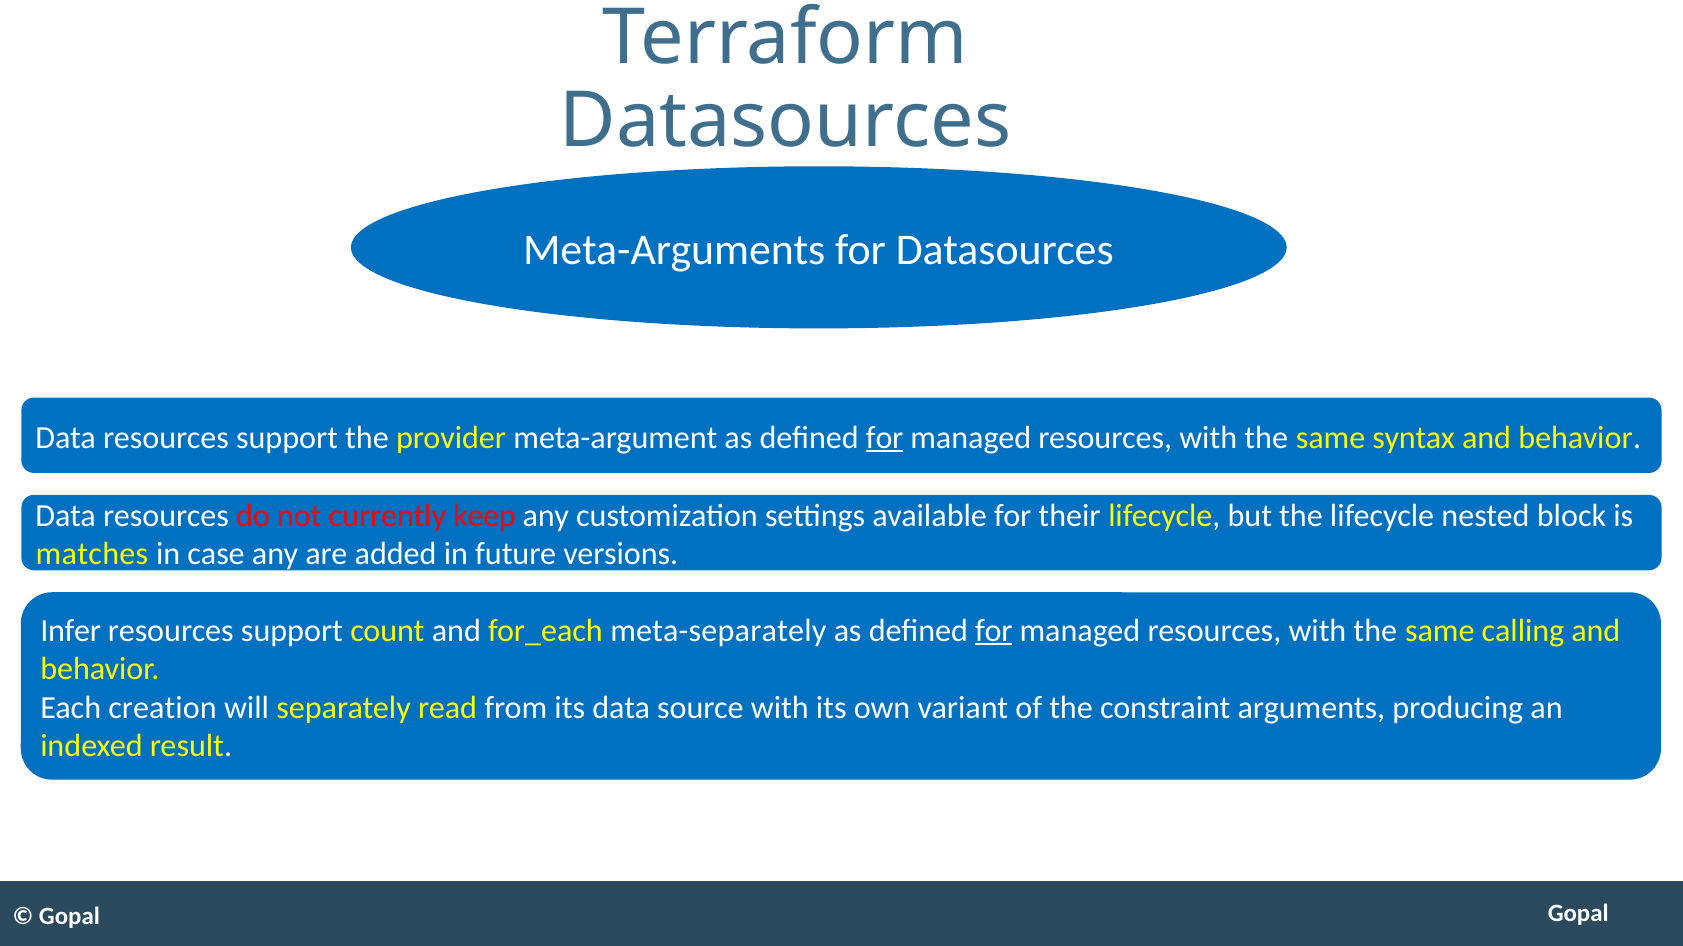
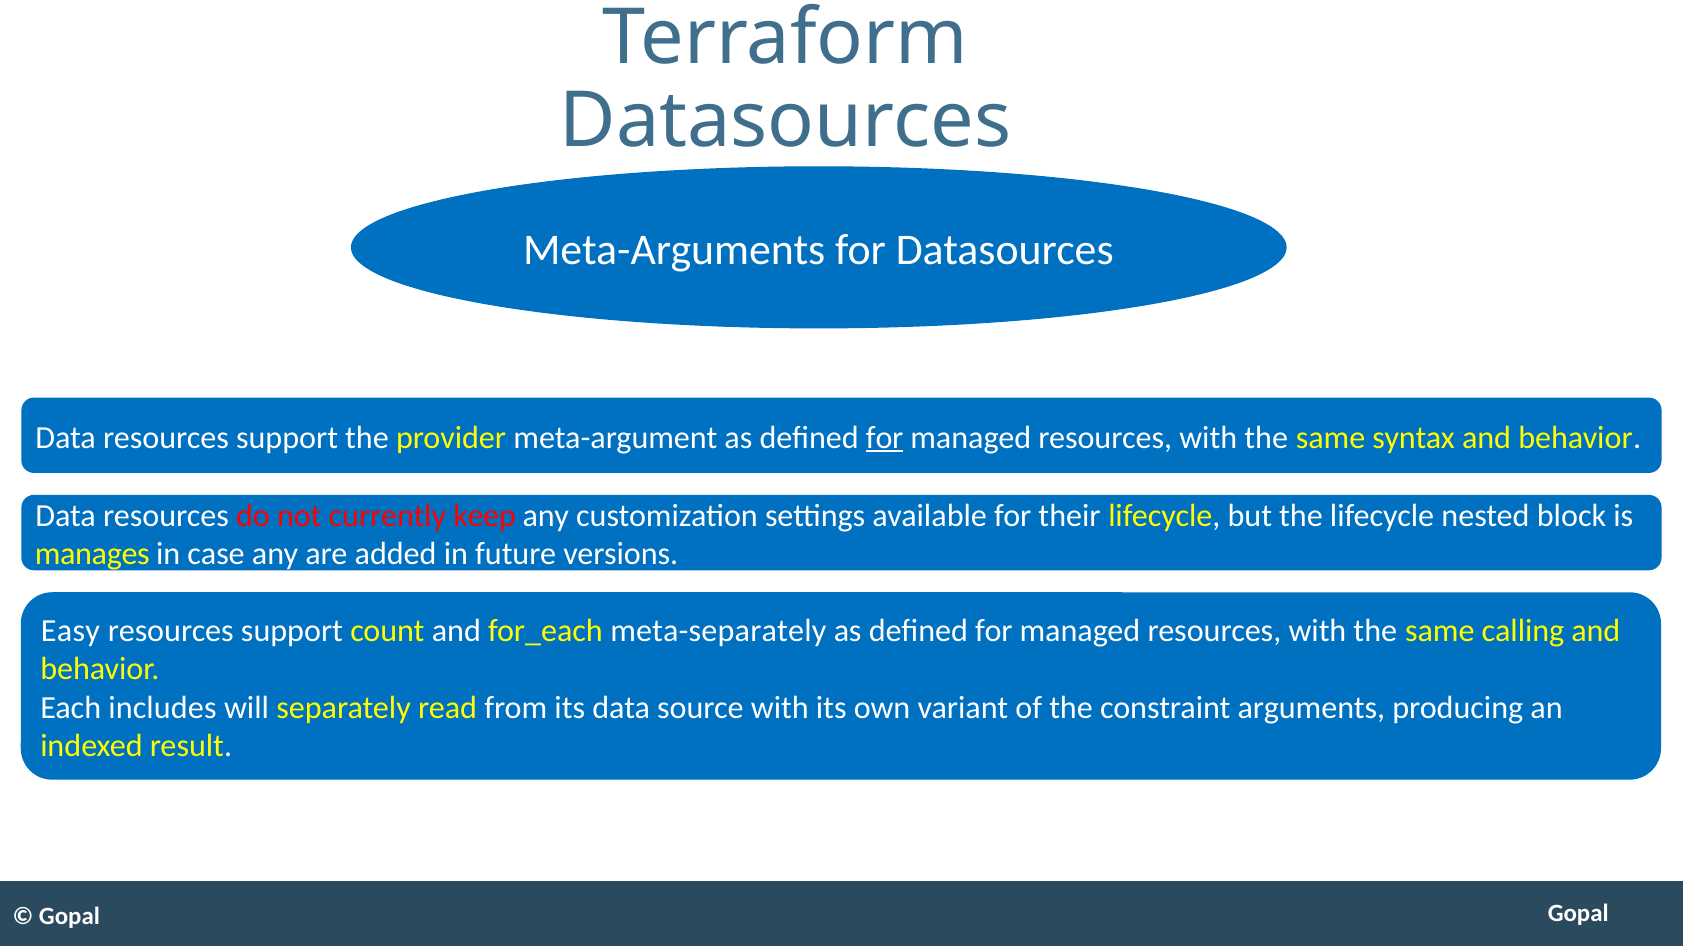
matches: matches -> manages (92, 554)
Infer: Infer -> Easy (70, 631)
for underline: present -> none (994, 631)
creation: creation -> includes (162, 708)
